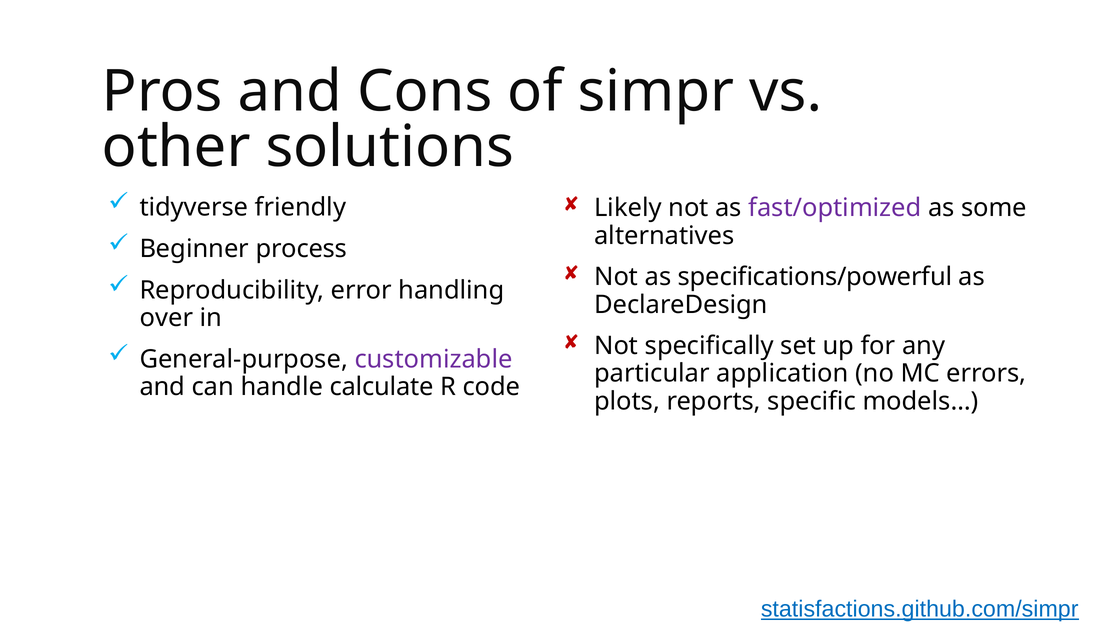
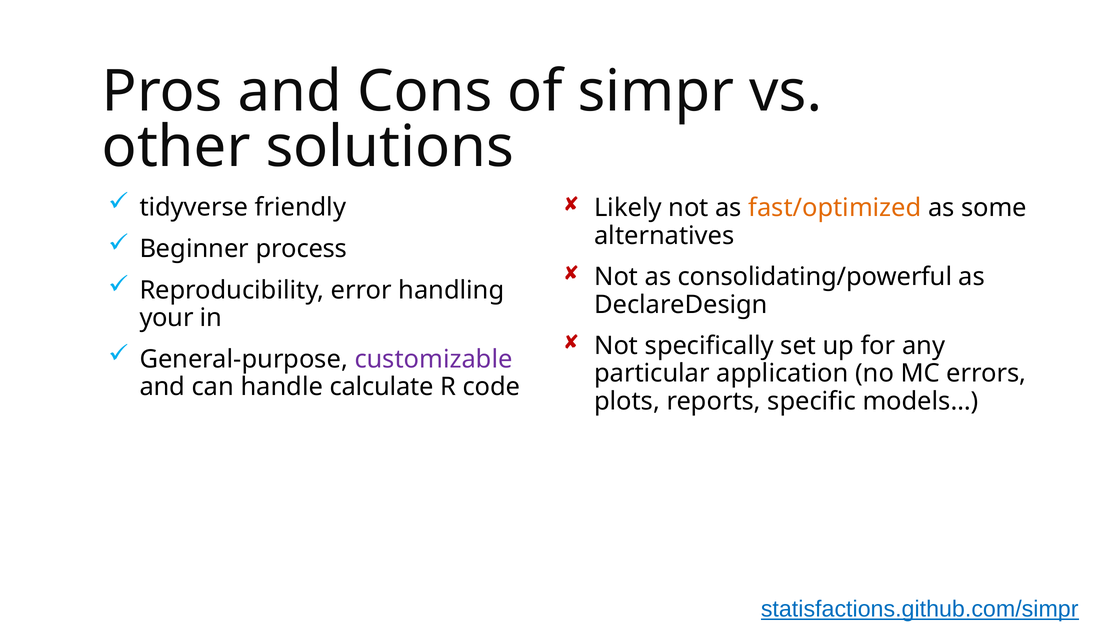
fast/optimized colour: purple -> orange (835, 208)
specifications/powerful: specifications/powerful -> consolidating/powerful (815, 277)
over: over -> your (167, 318)
